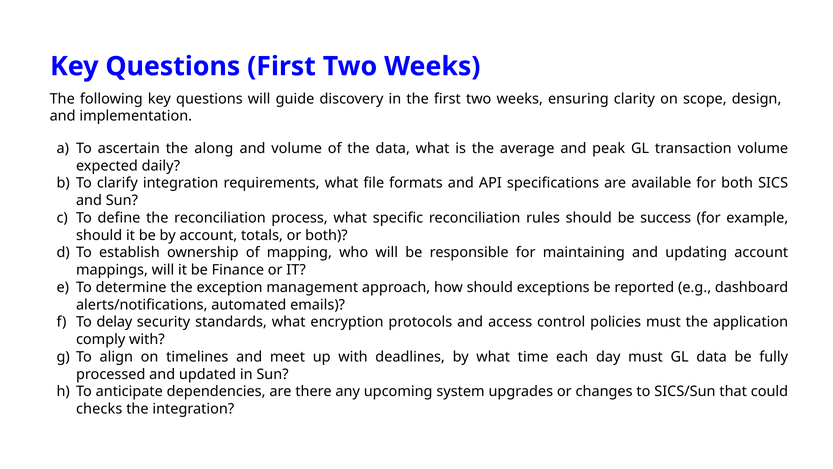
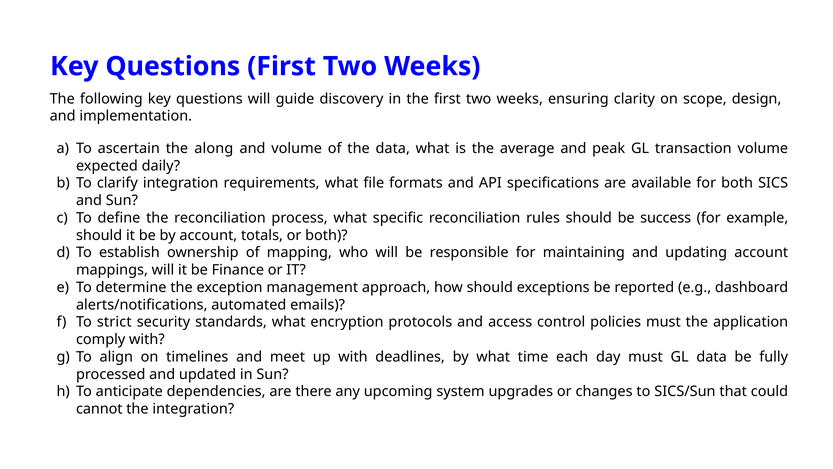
delay: delay -> strict (114, 322)
checks: checks -> cannot (99, 409)
